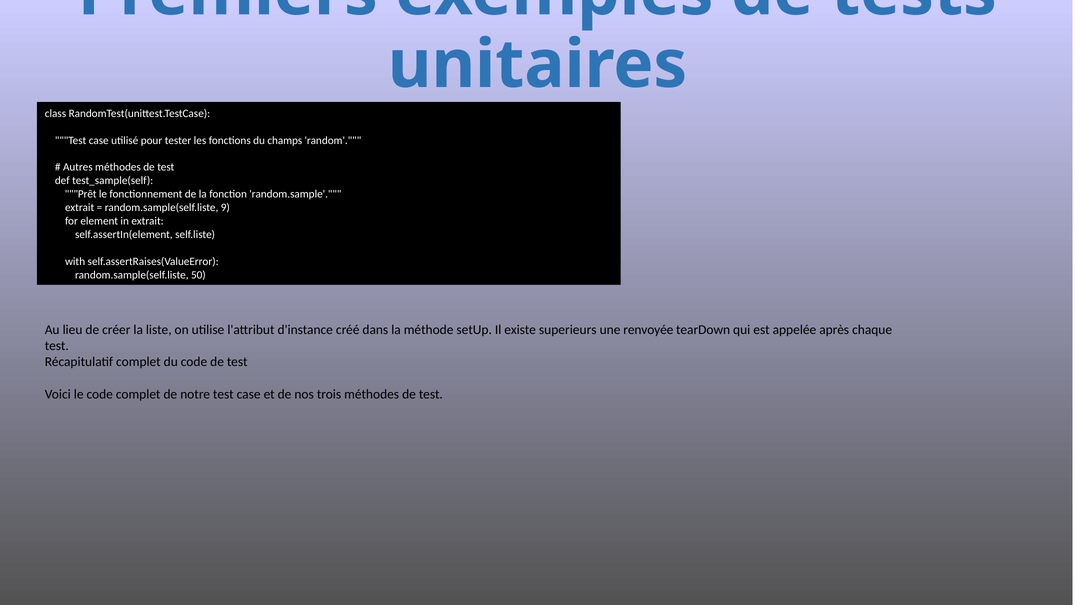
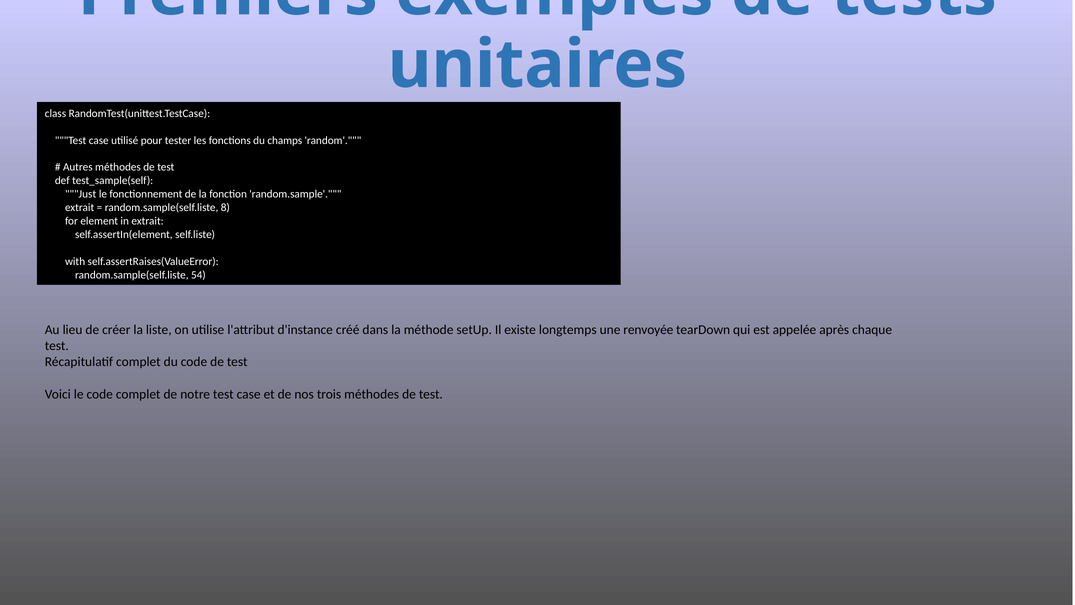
Prêt: Prêt -> Just (81, 194)
9: 9 -> 8 (225, 208)
50: 50 -> 54 (198, 275)
superieurs: superieurs -> longtemps (568, 330)
